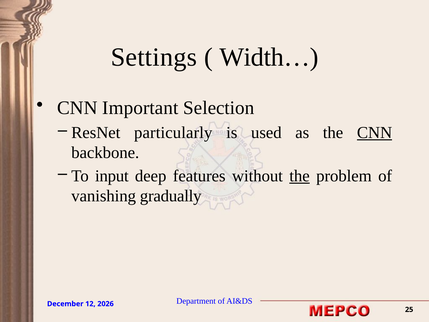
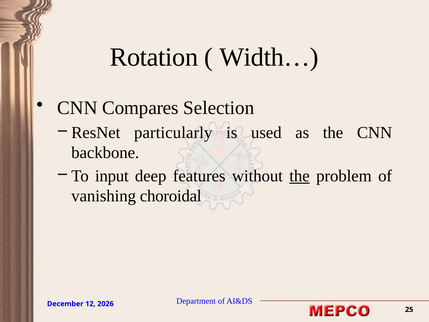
Settings: Settings -> Rotation (154, 57)
Important: Important -> Compares (140, 108)
CNN underline: present -> none (375, 132)
gradually: gradually -> choroidal (171, 196)
